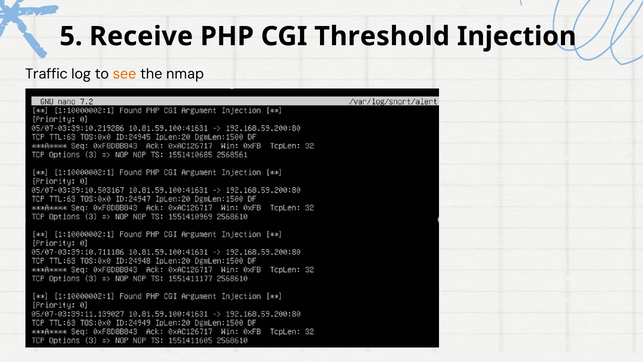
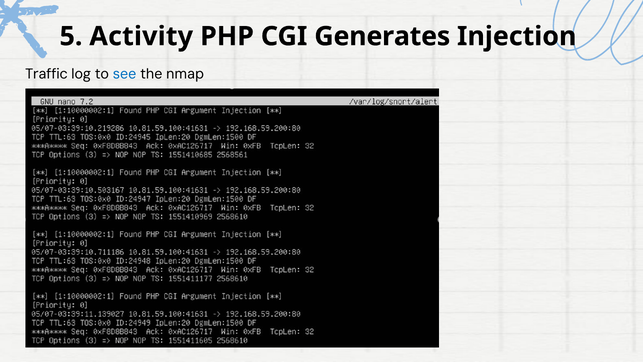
Receive: Receive -> Activity (141, 36)
Threshold: Threshold -> Generates (382, 36)
see colour: orange -> blue (125, 74)
